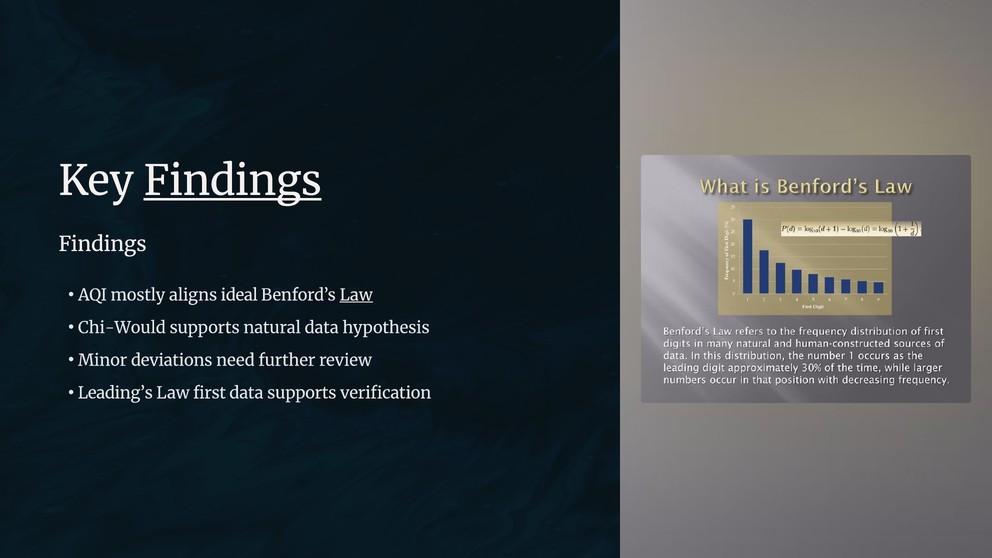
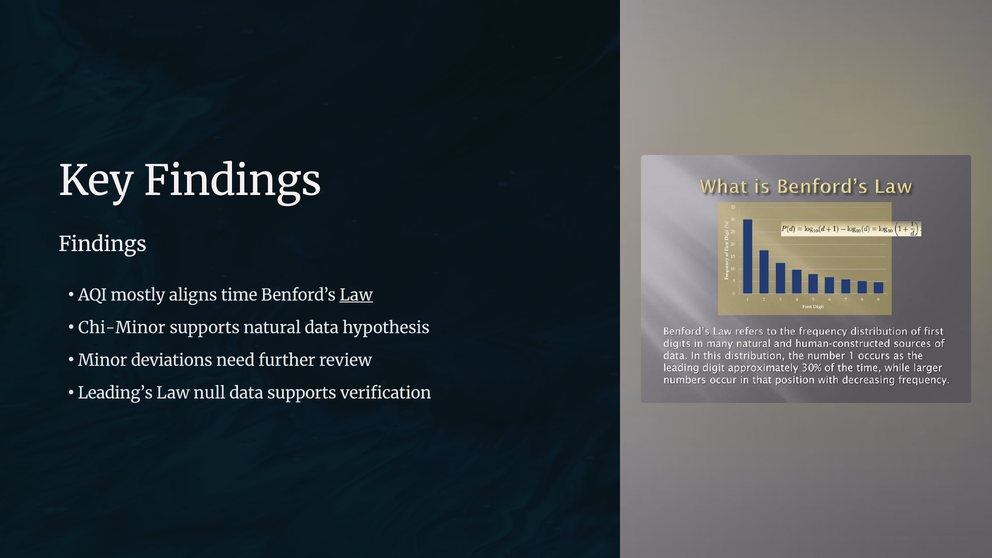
Findings underline: present -> none (233, 181)
ideal: ideal -> time (239, 295)
Chi-Would: Chi-Would -> Chi-Minor (122, 328)
first: first -> null (209, 393)
